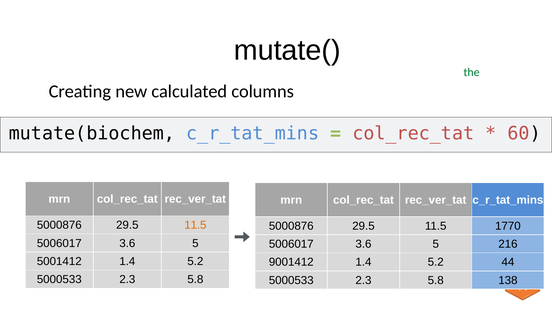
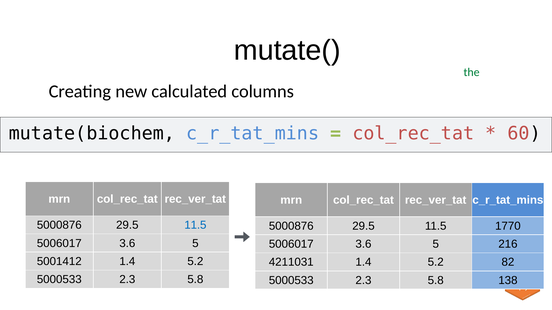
11.5 colour: orange -> blue (195, 225)
9001412: 9001412 -> 4211031 (291, 263)
44: 44 -> 82 (508, 263)
